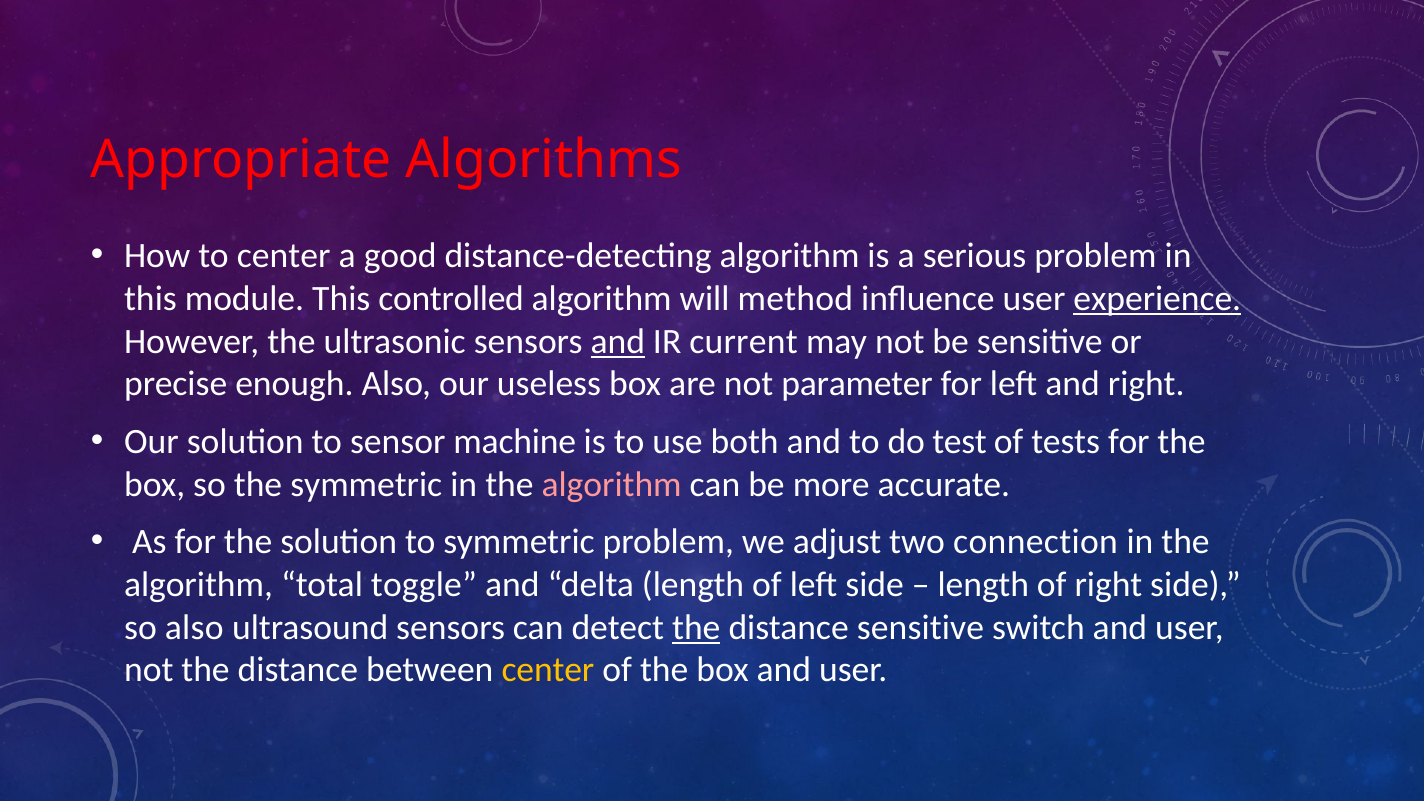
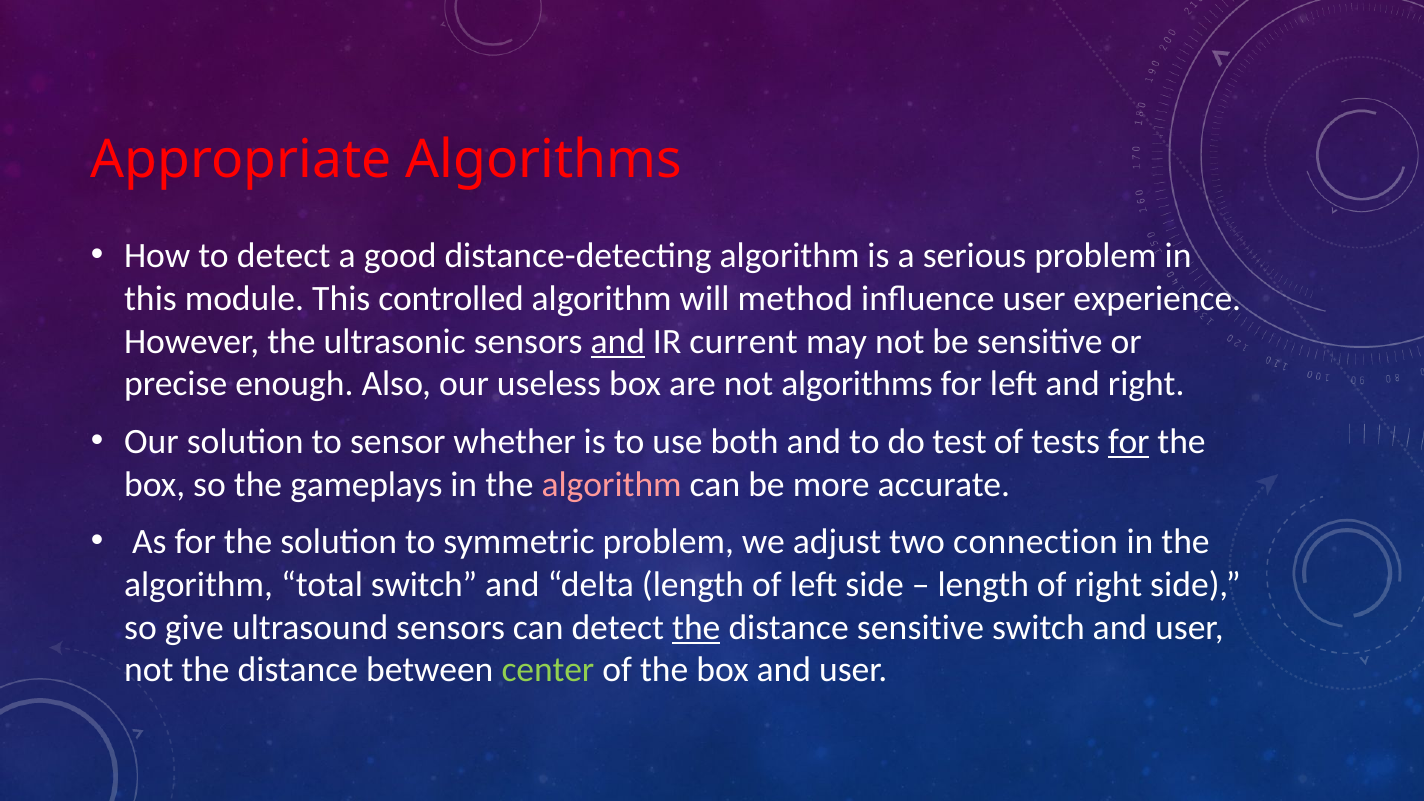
to center: center -> detect (284, 256)
experience underline: present -> none (1157, 299)
not parameter: parameter -> algorithms (857, 384)
machine: machine -> whether (515, 442)
for underline: none -> present (1129, 442)
the symmetric: symmetric -> gameplays (366, 484)
total toggle: toggle -> switch (424, 585)
so also: also -> give (194, 627)
center colour: yellow -> light green (548, 670)
